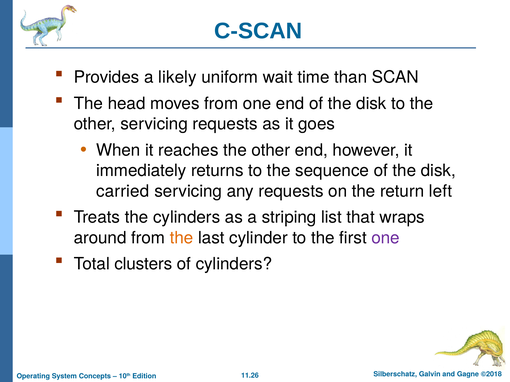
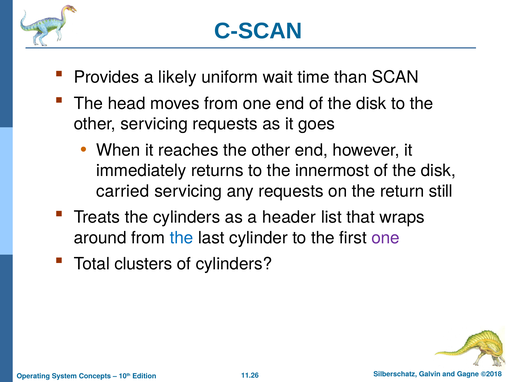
sequence: sequence -> innermost (332, 171)
left: left -> still (441, 191)
striping: striping -> header (289, 218)
the colour: orange -> blue (182, 238)
